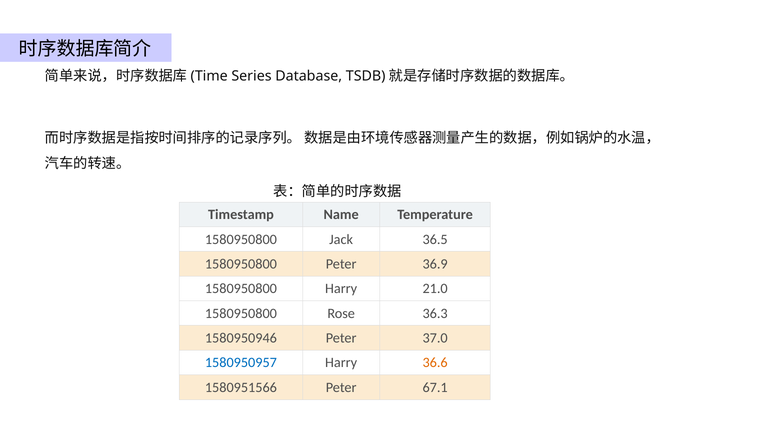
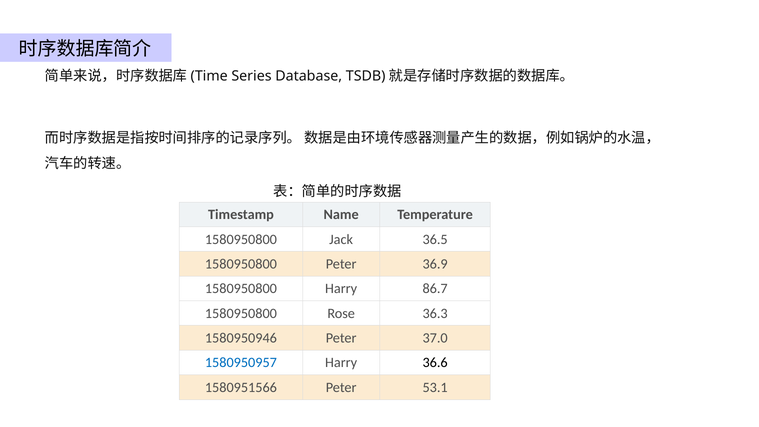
21.0: 21.0 -> 86.7 (435, 289)
36.6 colour: orange -> black (435, 363)
67.1: 67.1 -> 53.1 (435, 387)
